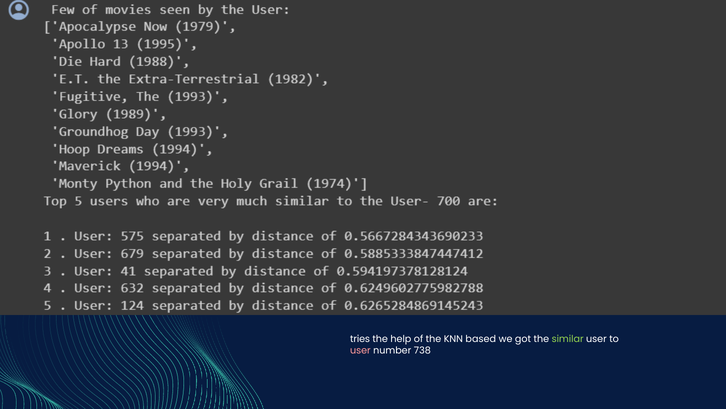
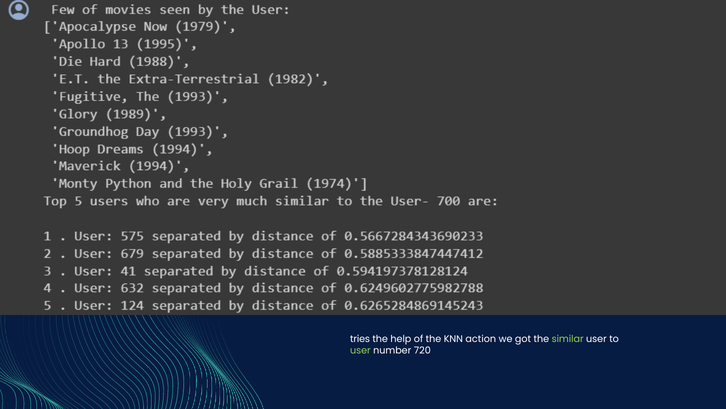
based: based -> action (481, 339)
user colour: pink -> light green (360, 350)
738: 738 -> 720 (422, 350)
